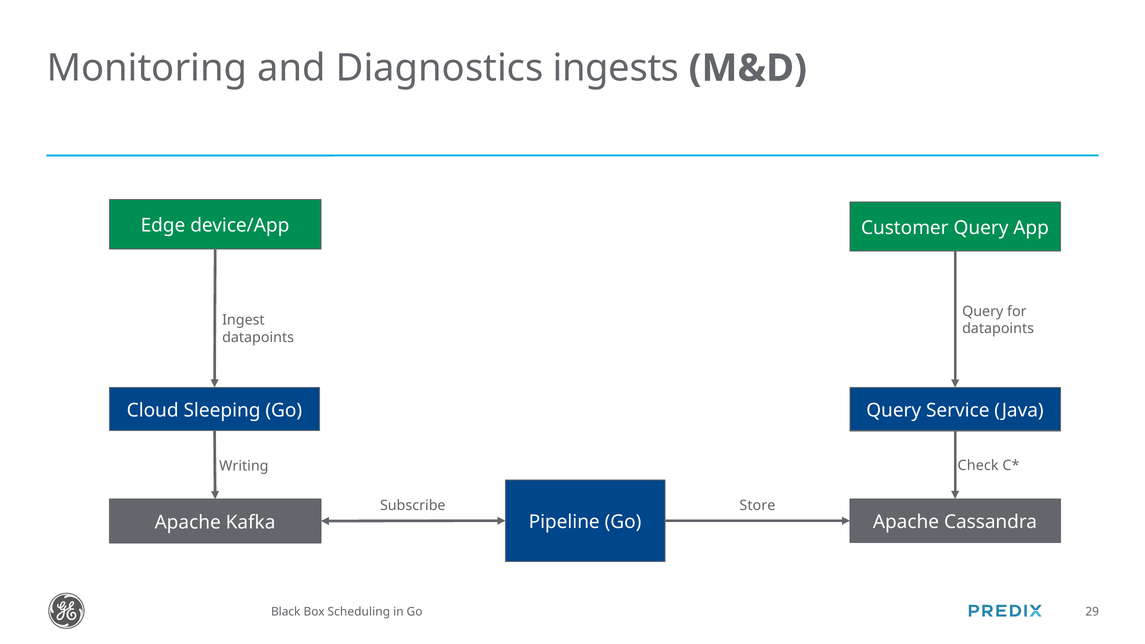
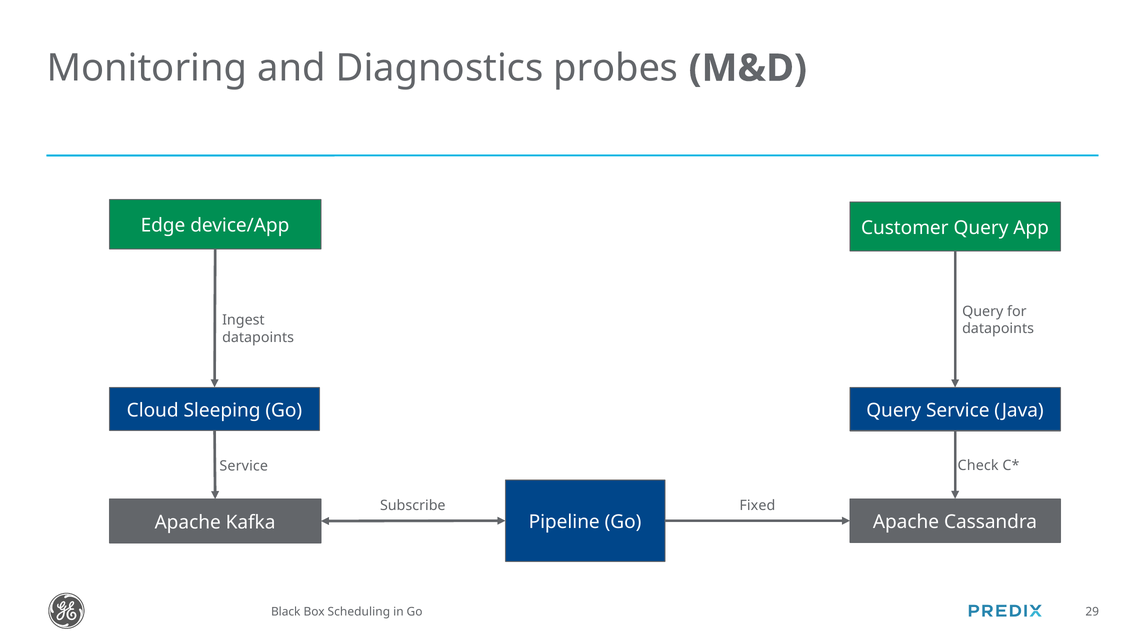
ingests: ingests -> probes (616, 68)
Writing: Writing -> Service (244, 466)
Store: Store -> Fixed (757, 506)
